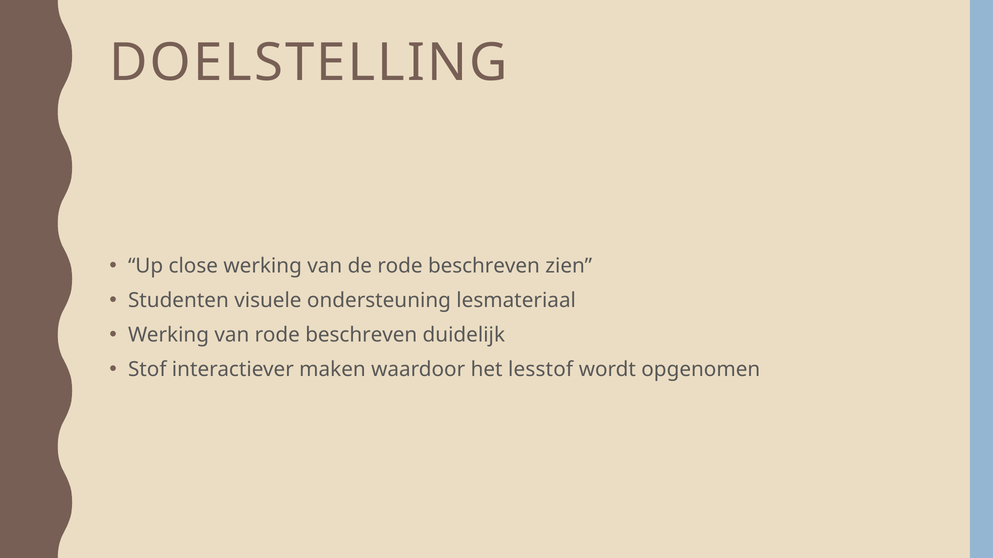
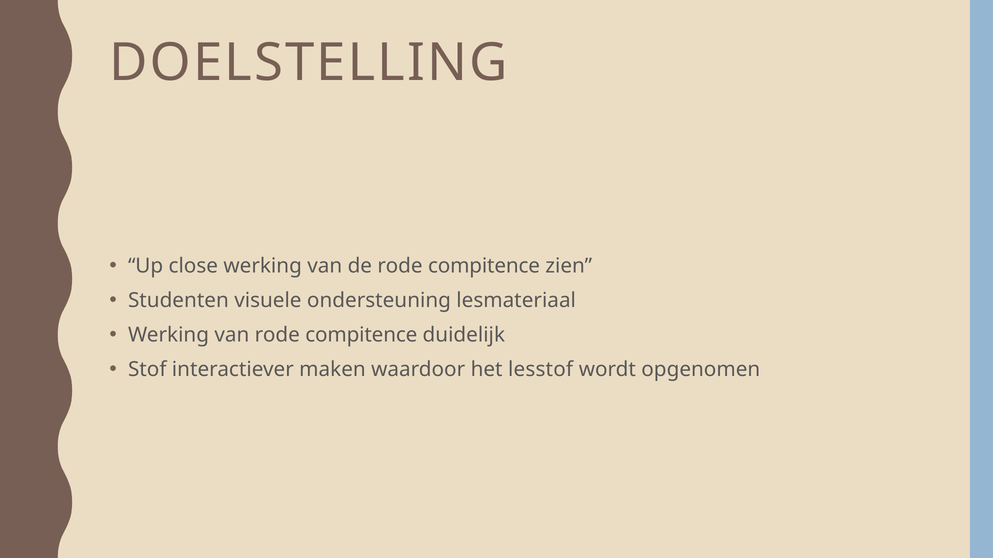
de rode beschreven: beschreven -> compitence (484, 266)
van rode beschreven: beschreven -> compitence (361, 335)
